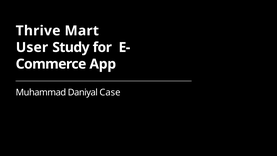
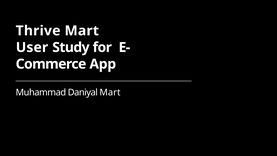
Daniyal Case: Case -> Mart (110, 92)
